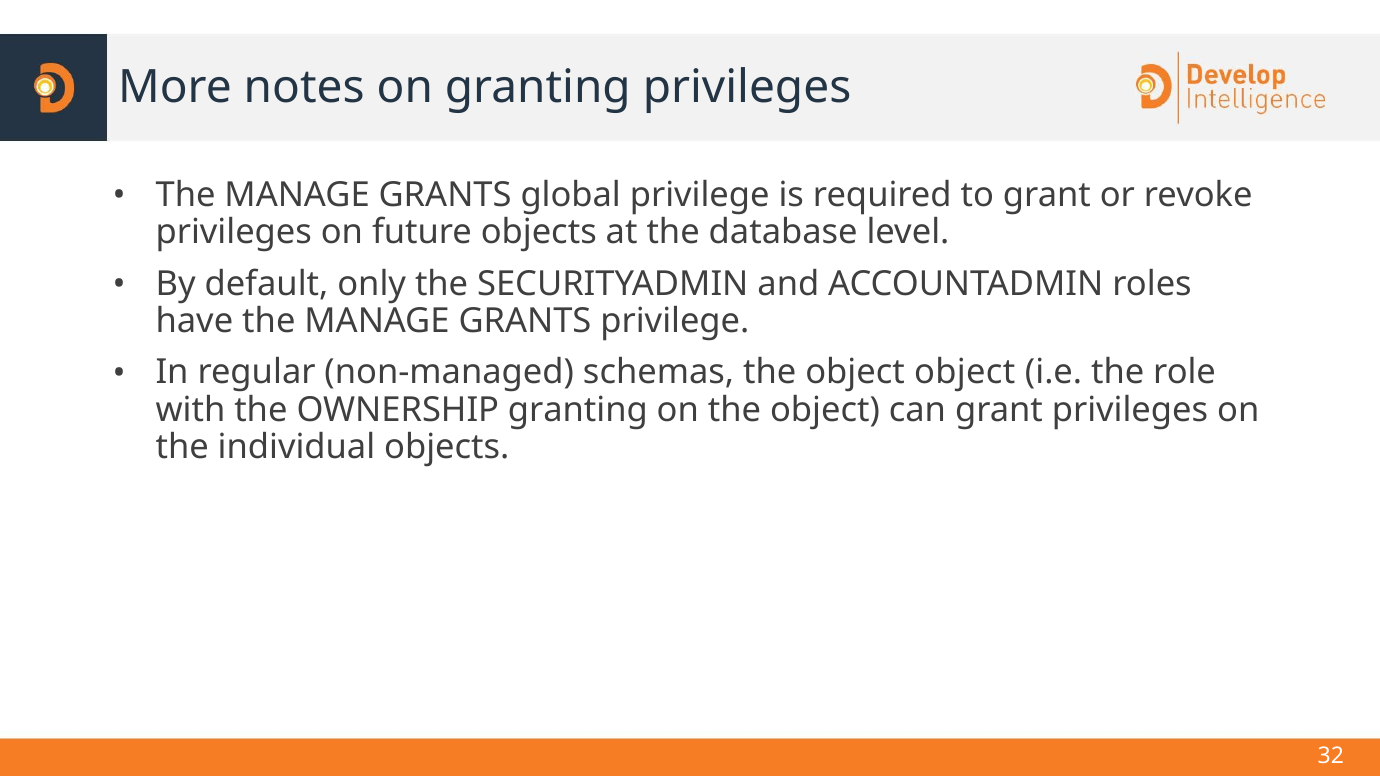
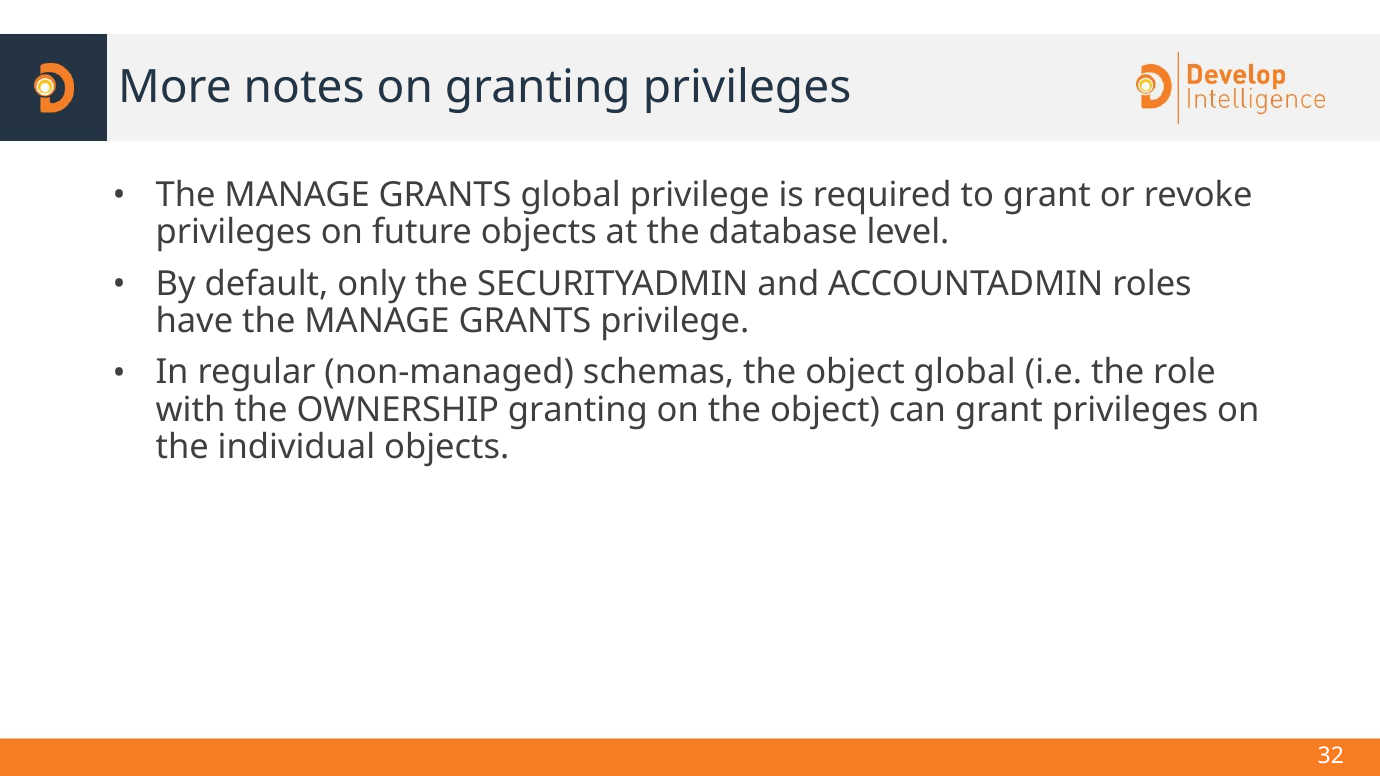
object object: object -> global (965, 373)
